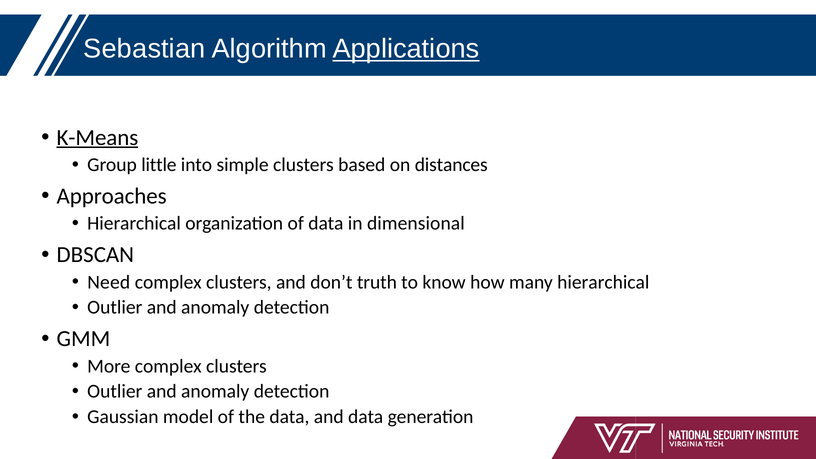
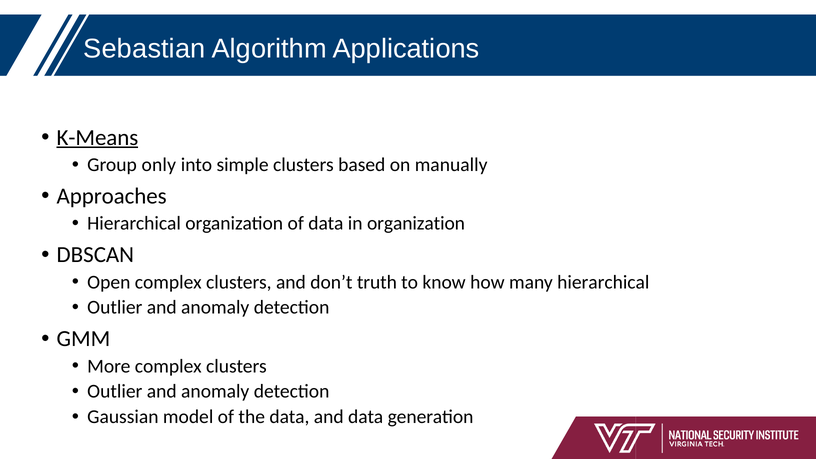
Applications underline: present -> none (406, 49)
little: little -> only (159, 165)
distances: distances -> manually (451, 165)
in dimensional: dimensional -> organization (416, 223)
Need: Need -> Open (109, 282)
